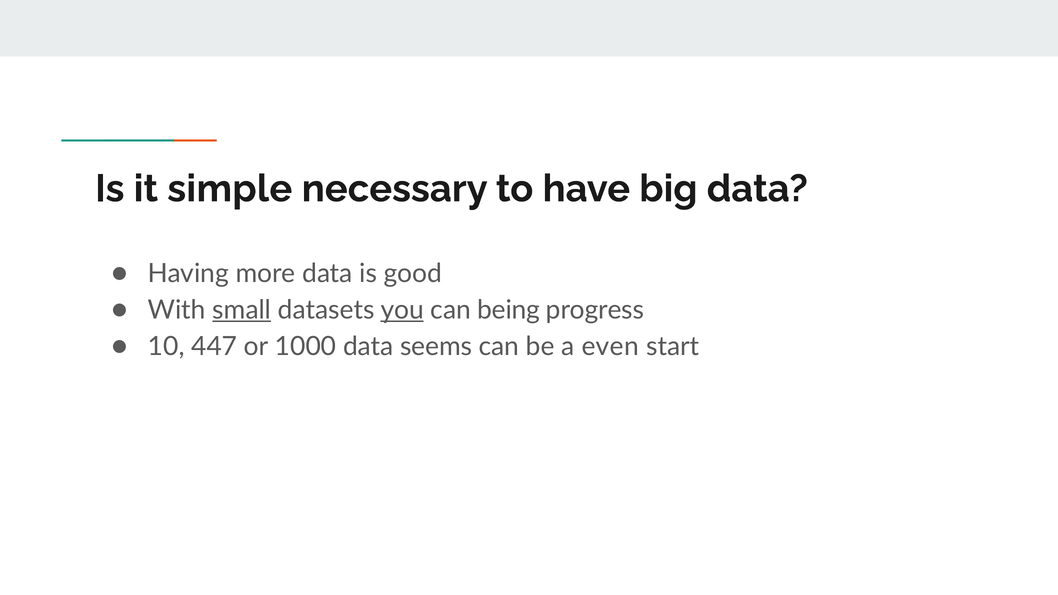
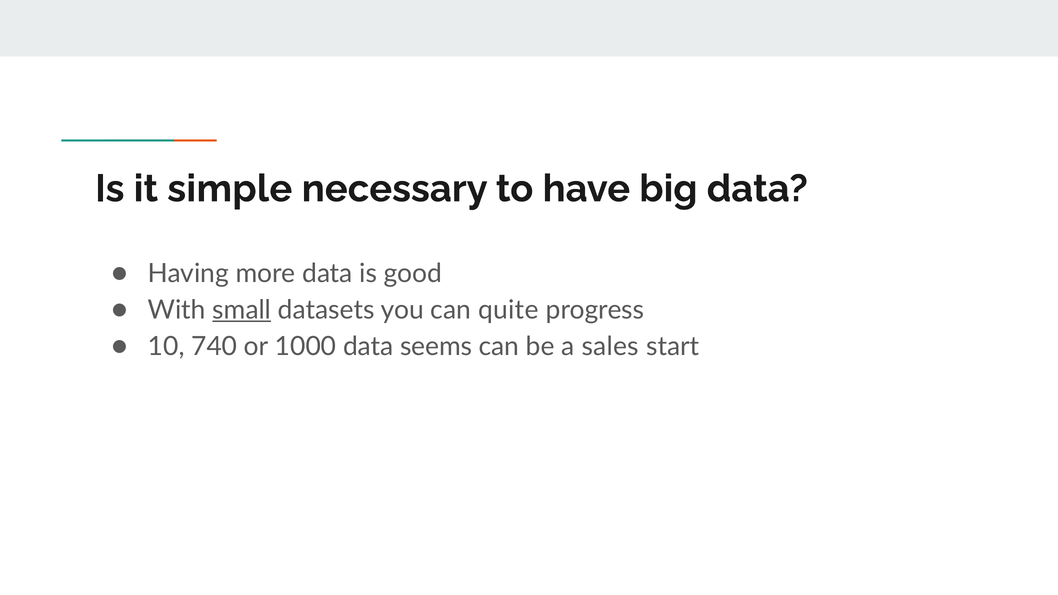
you underline: present -> none (402, 310)
being: being -> quite (508, 310)
447: 447 -> 740 (214, 347)
even: even -> sales (610, 347)
